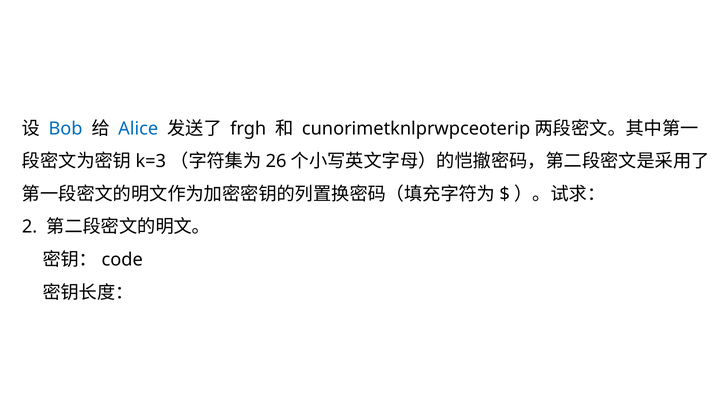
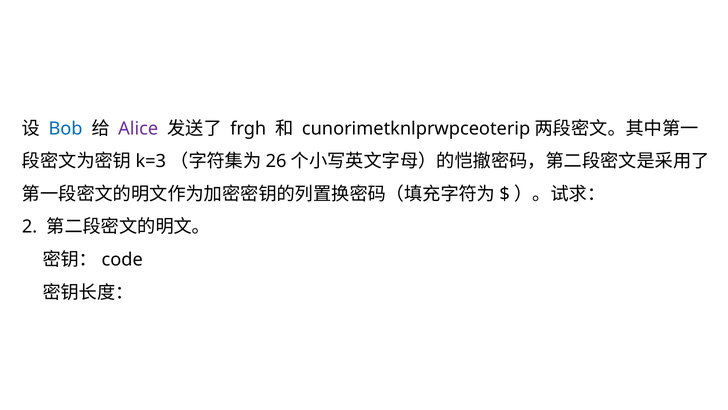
Alice colour: blue -> purple (138, 128)
